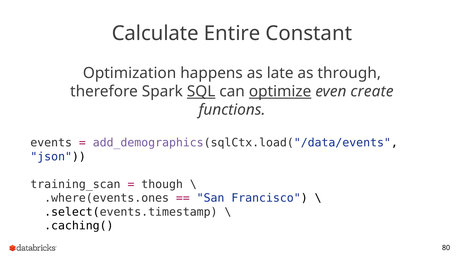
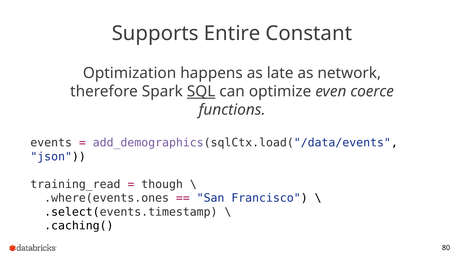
Calculate: Calculate -> Supports (155, 33)
through: through -> network (349, 73)
optimize underline: present -> none (280, 92)
create: create -> coerce (372, 92)
training_scan: training_scan -> training_read (75, 184)
